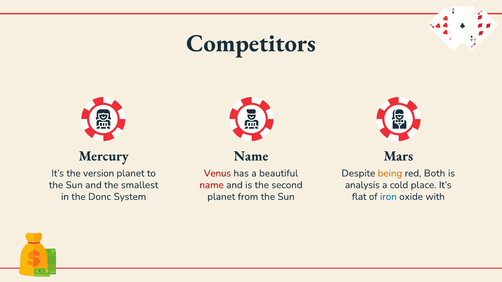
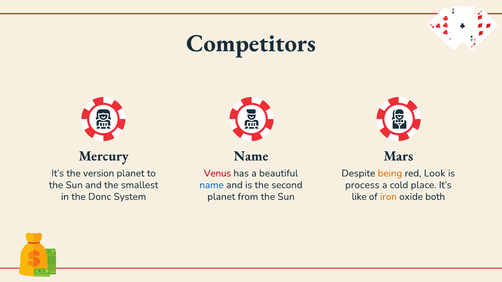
Both: Both -> Look (435, 173)
name colour: red -> blue (212, 185)
analysis: analysis -> process (362, 185)
flat: flat -> like (359, 197)
iron colour: blue -> orange (388, 197)
with: with -> both (435, 197)
